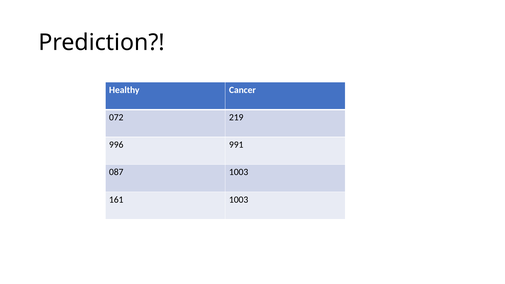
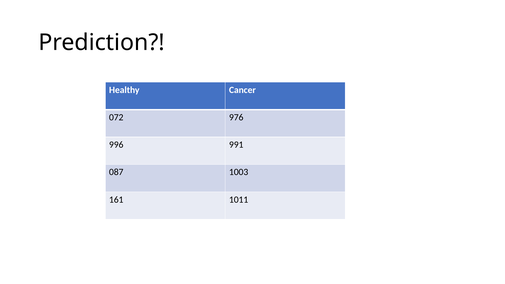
219: 219 -> 976 (236, 117)
161 1003: 1003 -> 1011 (239, 200)
